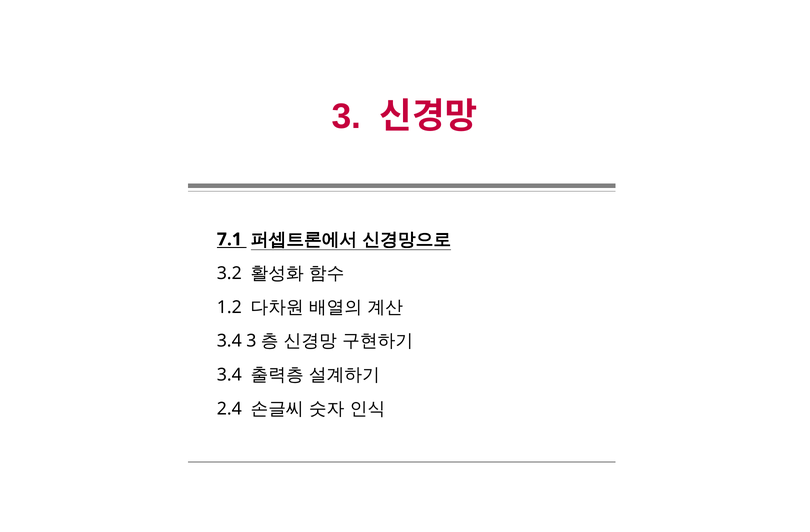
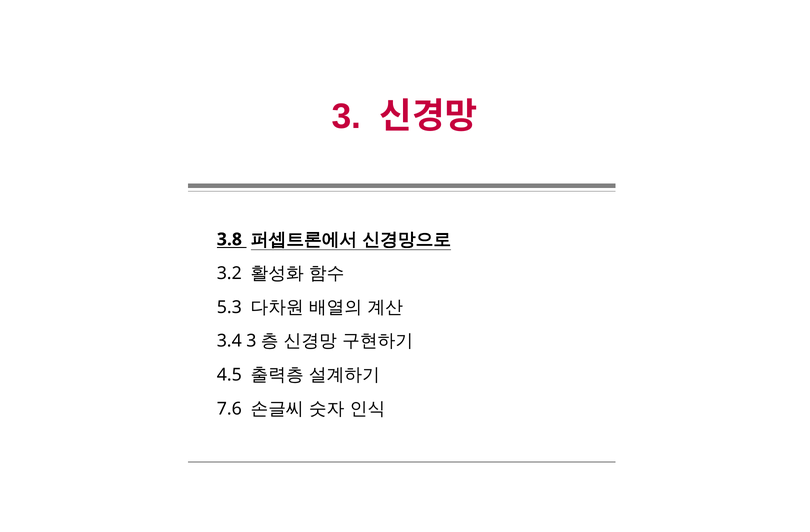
7.1: 7.1 -> 3.8 (229, 239)
1.2: 1.2 -> 5.3 (229, 307)
3.4: 3.4 -> 4.5 (229, 375)
2.4: 2.4 -> 7.6 (229, 409)
